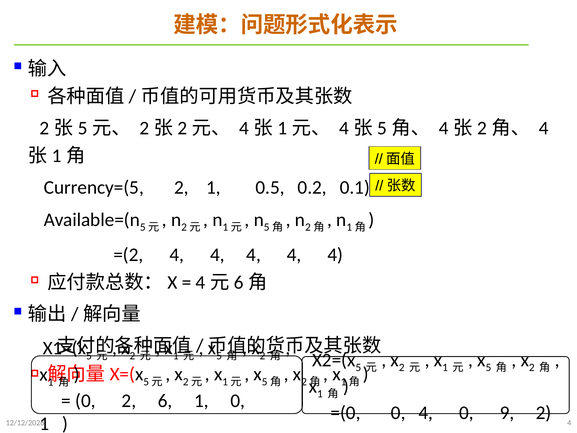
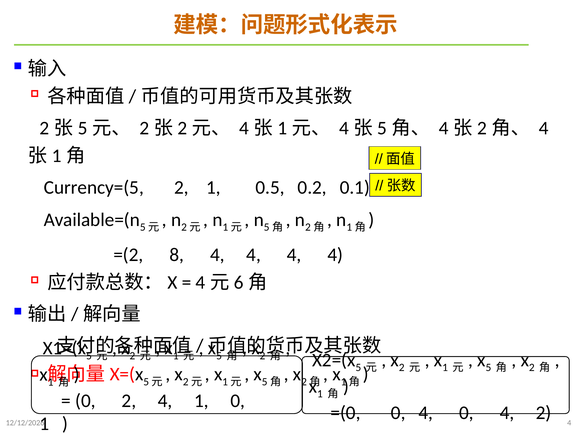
=(2 4: 4 -> 8 (177, 255)
2 6: 6 -> 4 (165, 401)
4 0 9: 9 -> 4 (507, 412)
